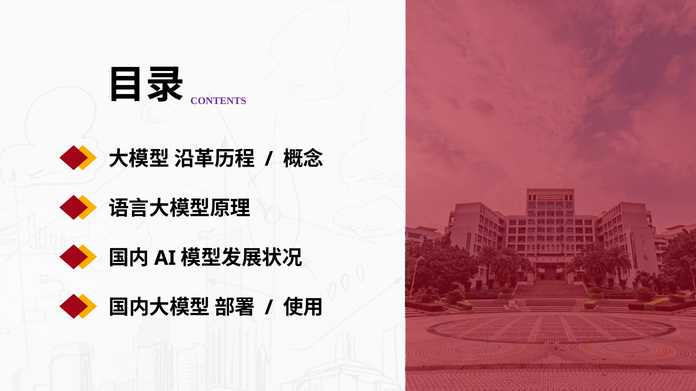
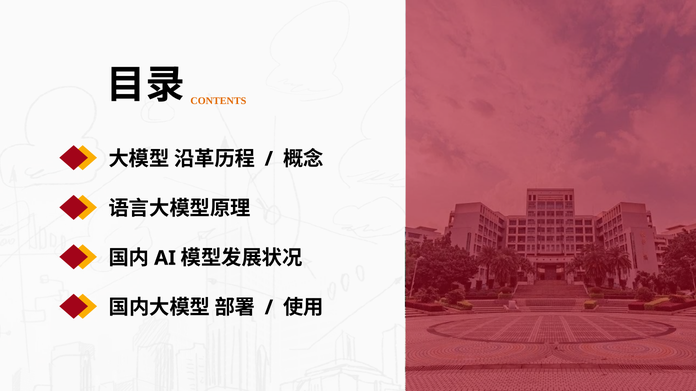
CONTENTS colour: purple -> orange (218, 101)
